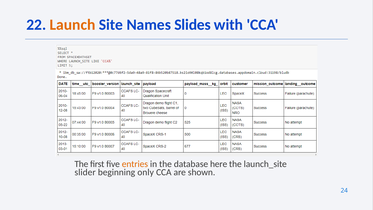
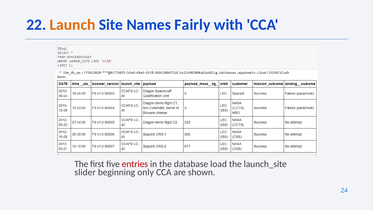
Slides: Slides -> Fairly (192, 25)
entries colour: orange -> red (135, 164)
here: here -> load (219, 164)
